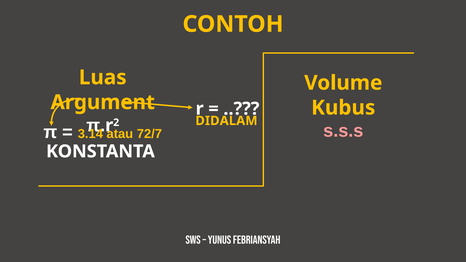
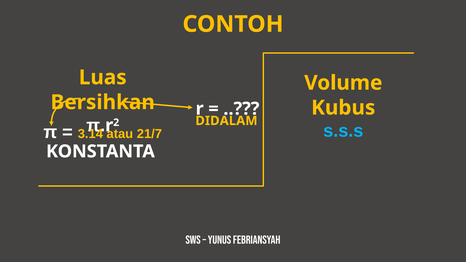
Argument: Argument -> Bersihkan (103, 102)
s.s.s colour: pink -> light blue (343, 131)
72/7: 72/7 -> 21/7 (149, 134)
